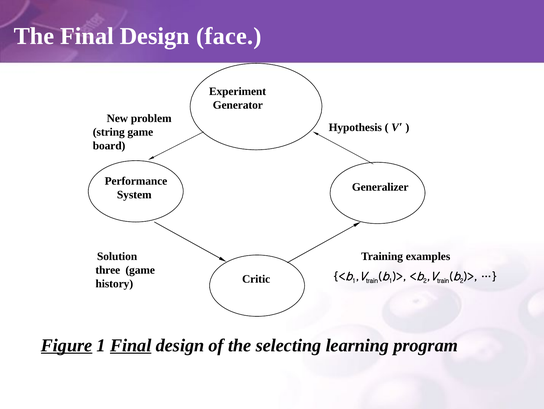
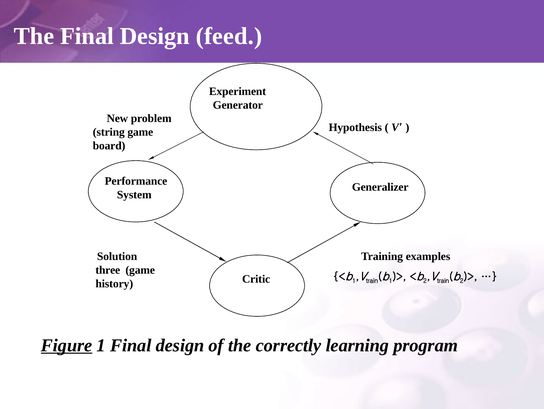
face: face -> feed (229, 36)
Final underline: present -> none (131, 345)
selecting: selecting -> correctly (289, 345)
